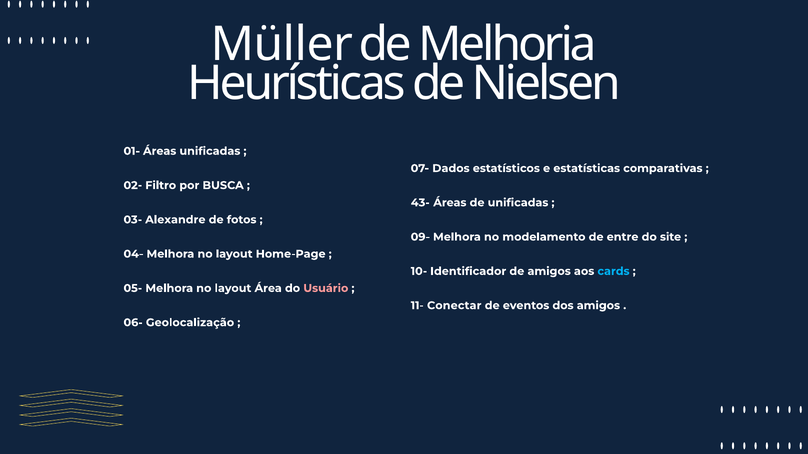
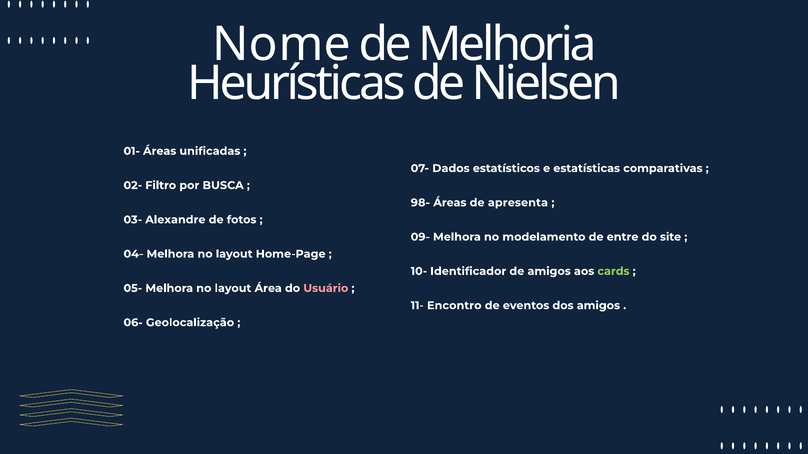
Müller: Müller -> Nome (282, 45)
43-: 43- -> 98- (420, 203)
de unificadas: unificadas -> apresenta (518, 203)
cards colour: light blue -> light green (613, 271)
Conectar: Conectar -> Encontro (454, 306)
